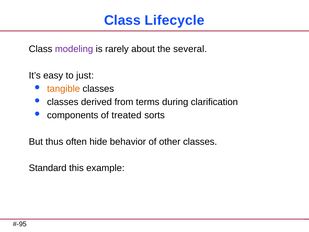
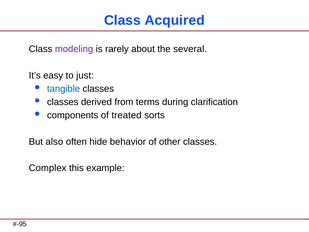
Lifecycle: Lifecycle -> Acquired (175, 20)
tangible colour: orange -> blue (64, 89)
thus: thus -> also (54, 142)
Standard: Standard -> Complex (48, 168)
